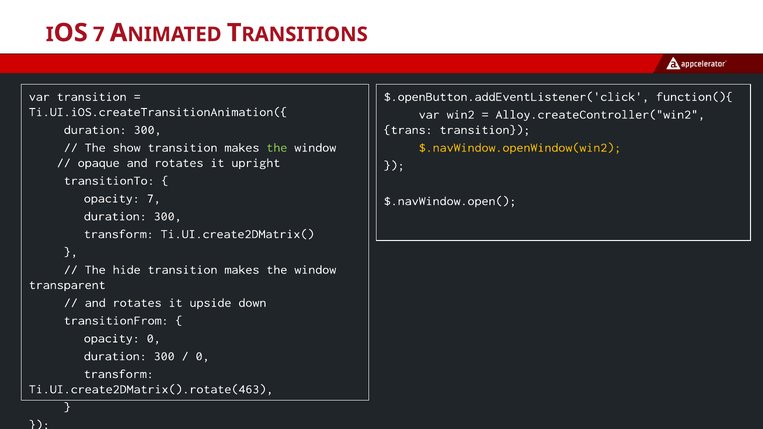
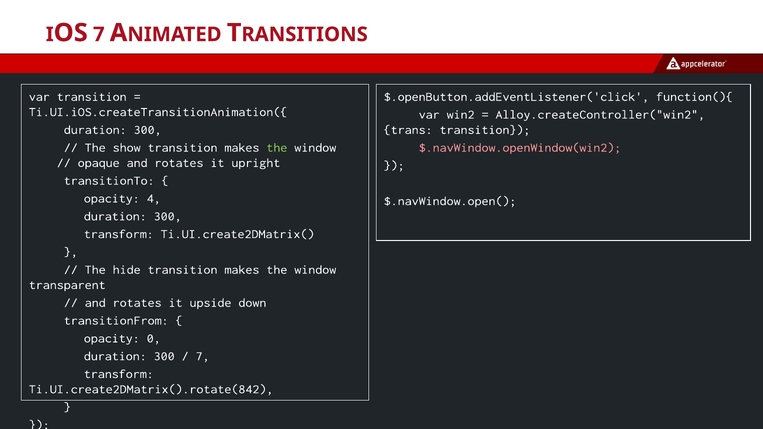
$.navWindow.openWindow(win2 colour: yellow -> pink (520, 148)
opacity 7: 7 -> 4 (154, 198)
0: 0 -> 7 (203, 356)
Ti.UI.create2DMatrix().rotate(463: Ti.UI.create2DMatrix().rotate(463 -> Ti.UI.create2DMatrix().rotate(842 (151, 389)
